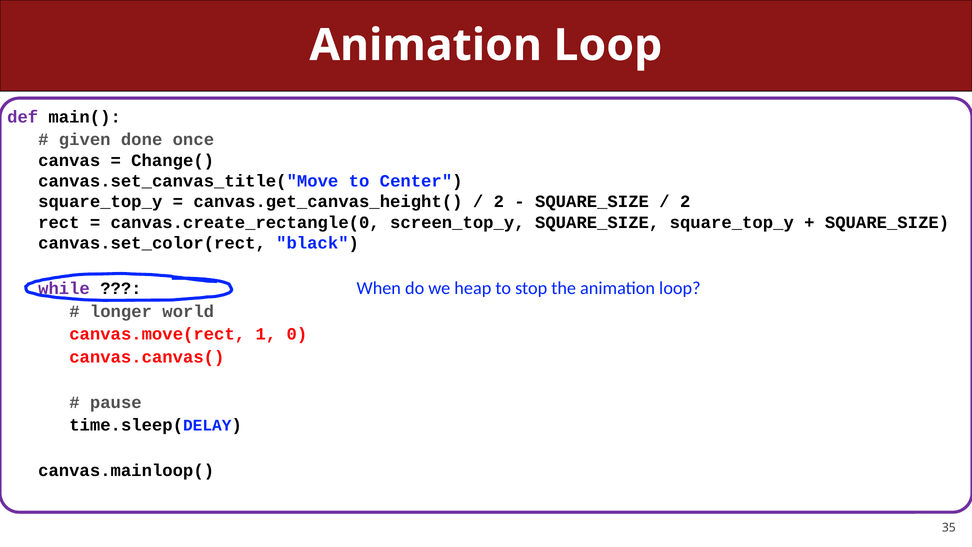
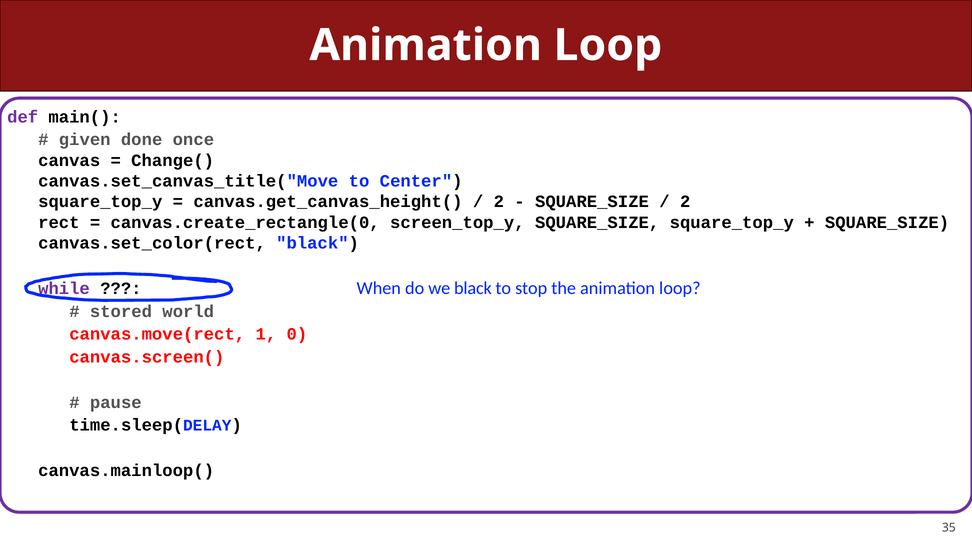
we heap: heap -> black (473, 288)
longer: longer -> stored (121, 311)
canvas.canvas(: canvas.canvas( -> canvas.screen( (147, 357)
